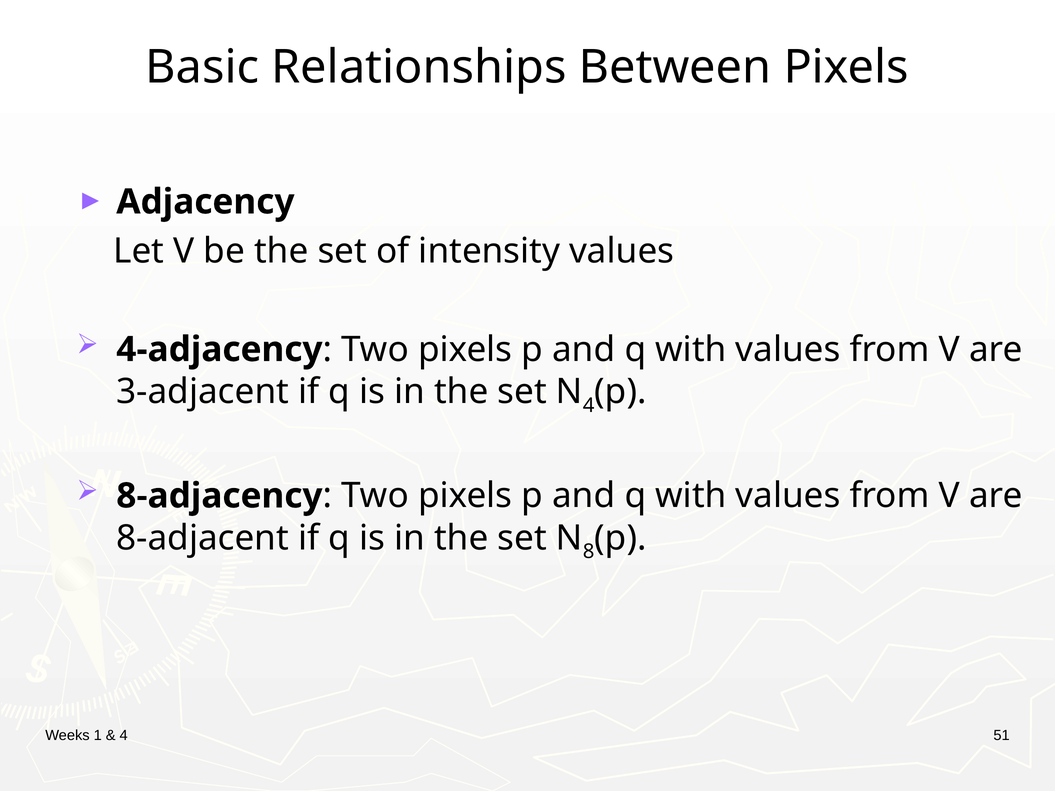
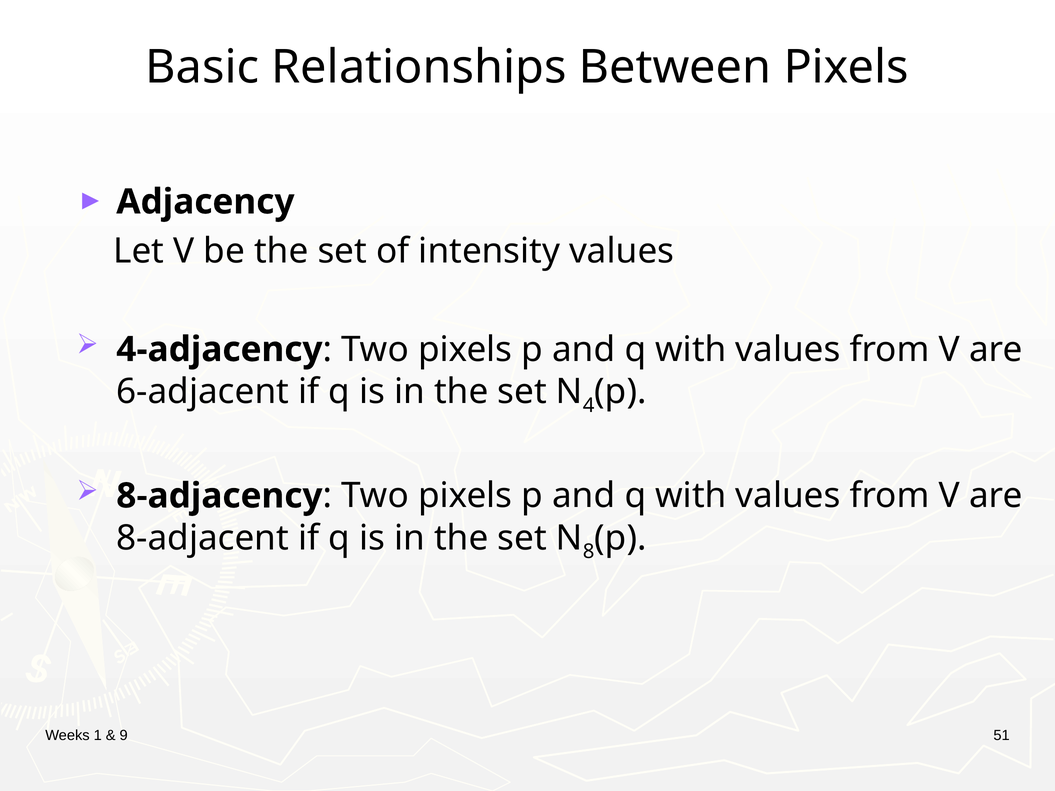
3-adjacent: 3-adjacent -> 6-adjacent (203, 392)
4: 4 -> 9 (124, 736)
